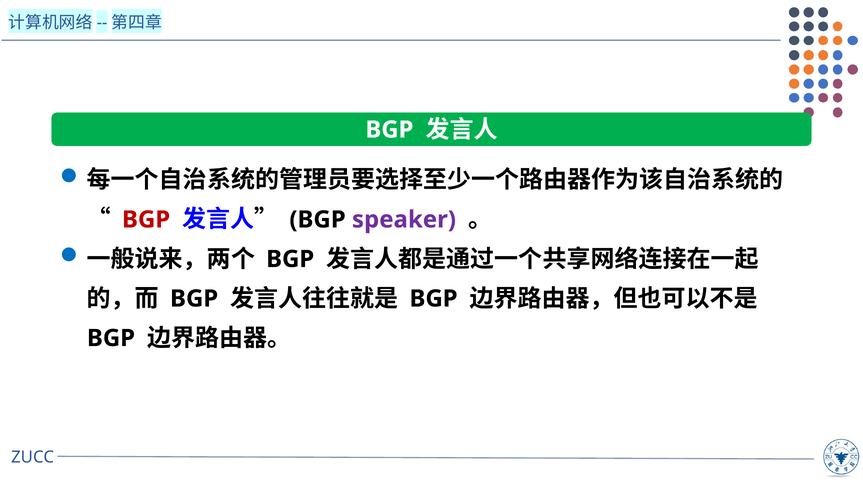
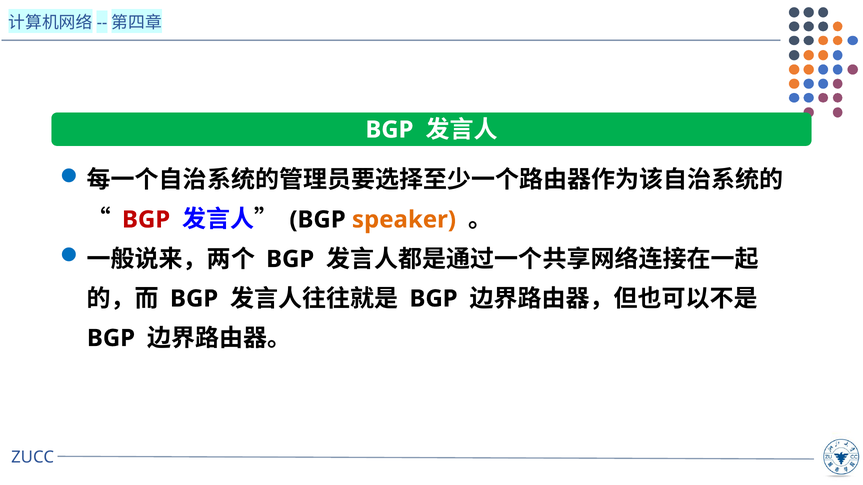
speaker colour: purple -> orange (404, 220)
